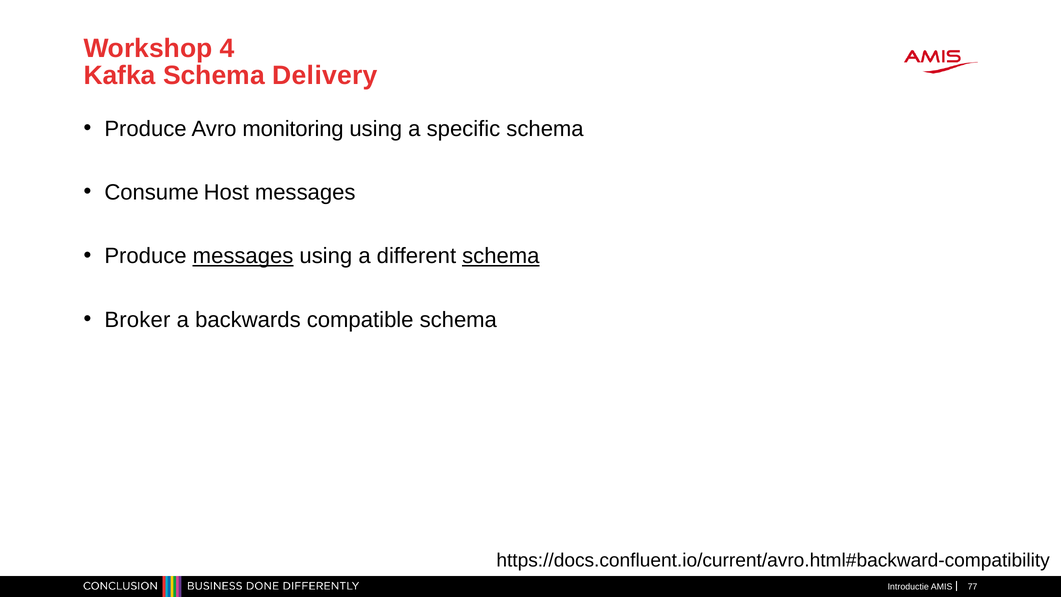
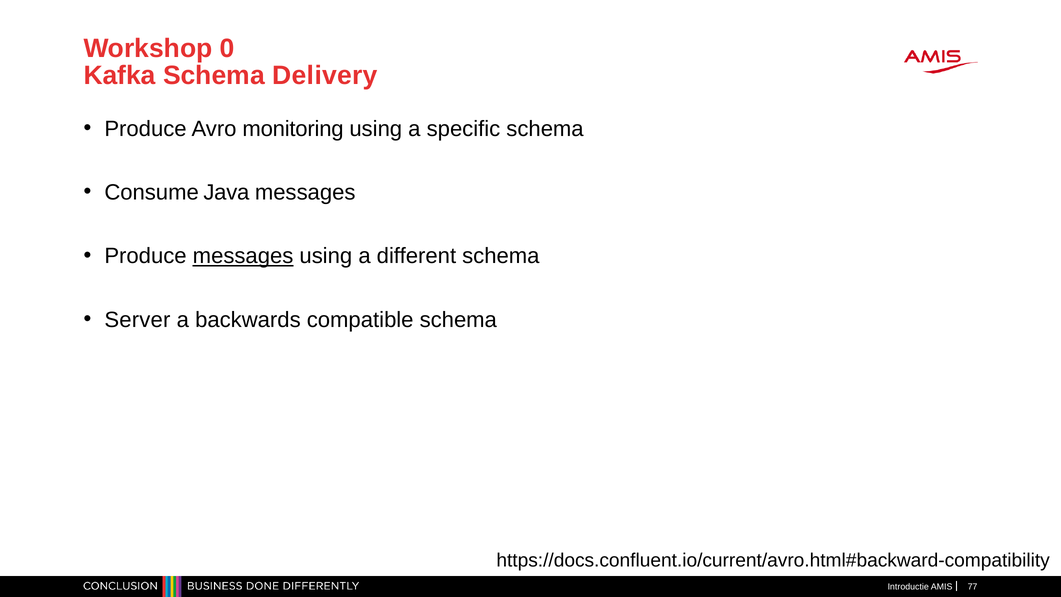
4: 4 -> 0 (227, 48)
Host: Host -> Java (226, 192)
schema underline: present -> none (501, 256)
Broker: Broker -> Server (137, 320)
